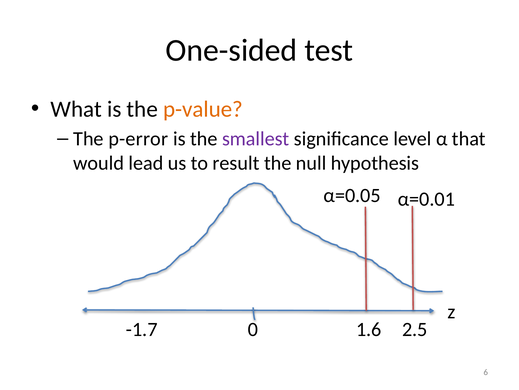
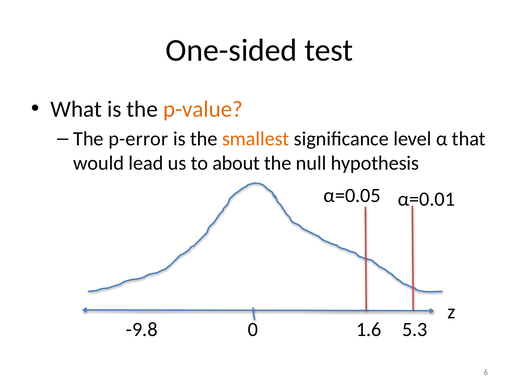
smallest colour: purple -> orange (256, 139)
result: result -> about (236, 163)
-1.7: -1.7 -> -9.8 (142, 329)
2.5: 2.5 -> 5.3 (415, 329)
